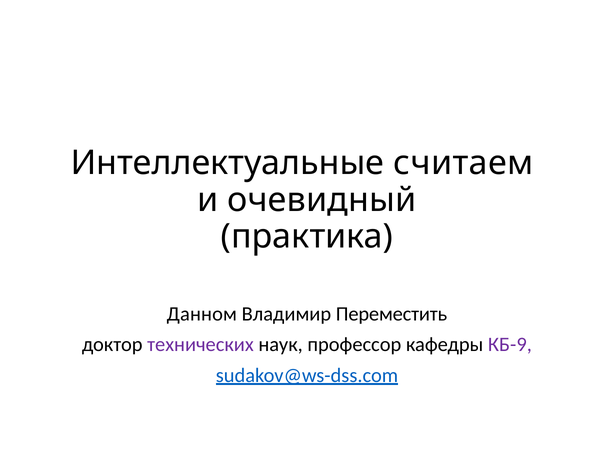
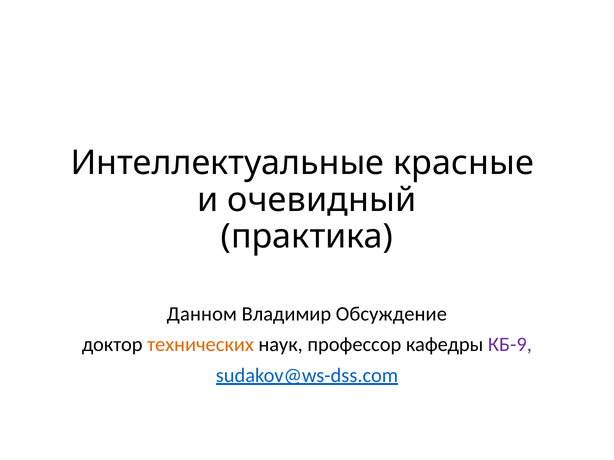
считаем: считаем -> красные (464, 163)
Переместить: Переместить -> Обсуждение (391, 314)
технических colour: purple -> orange (200, 345)
